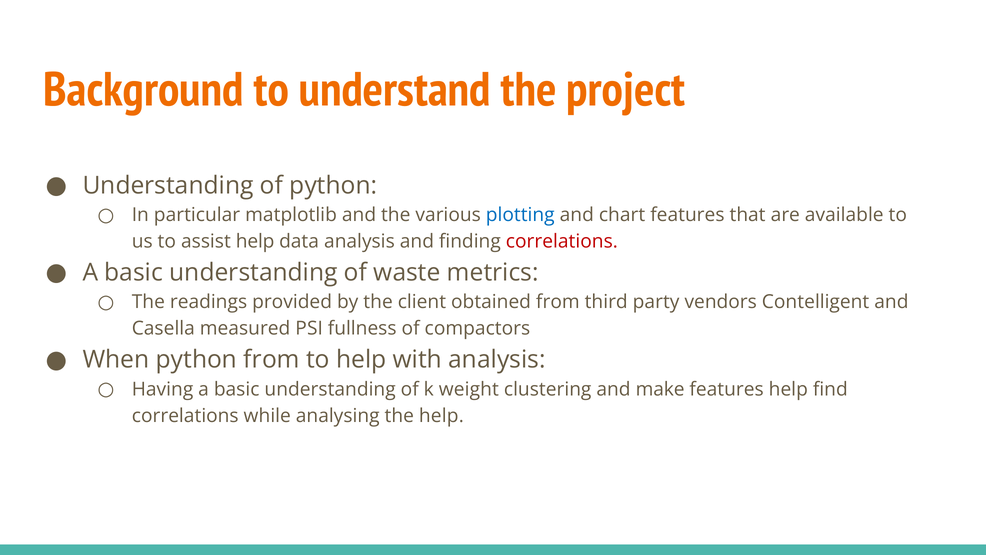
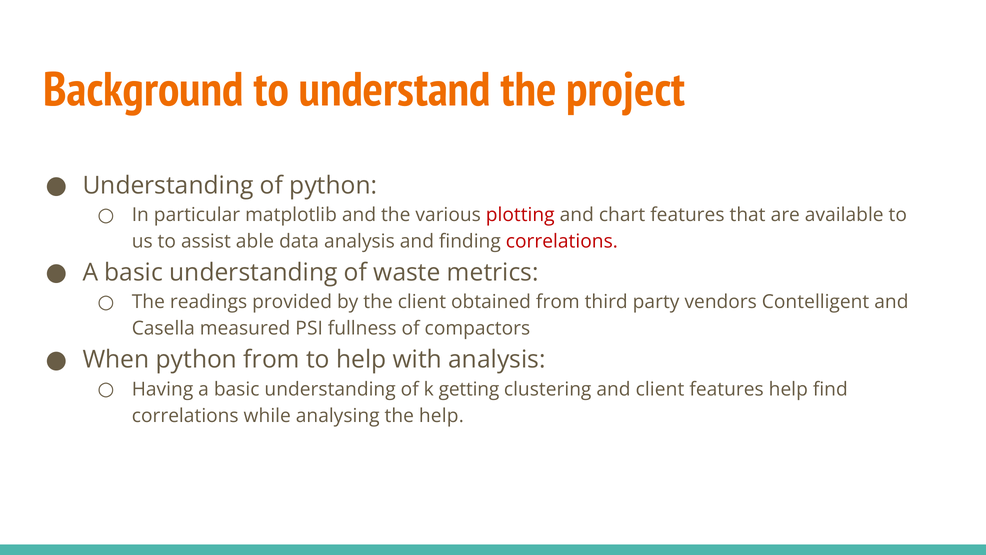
plotting colour: blue -> red (520, 215)
assist help: help -> able (255, 241)
weight: weight -> getting (469, 389)
and make: make -> client (660, 389)
